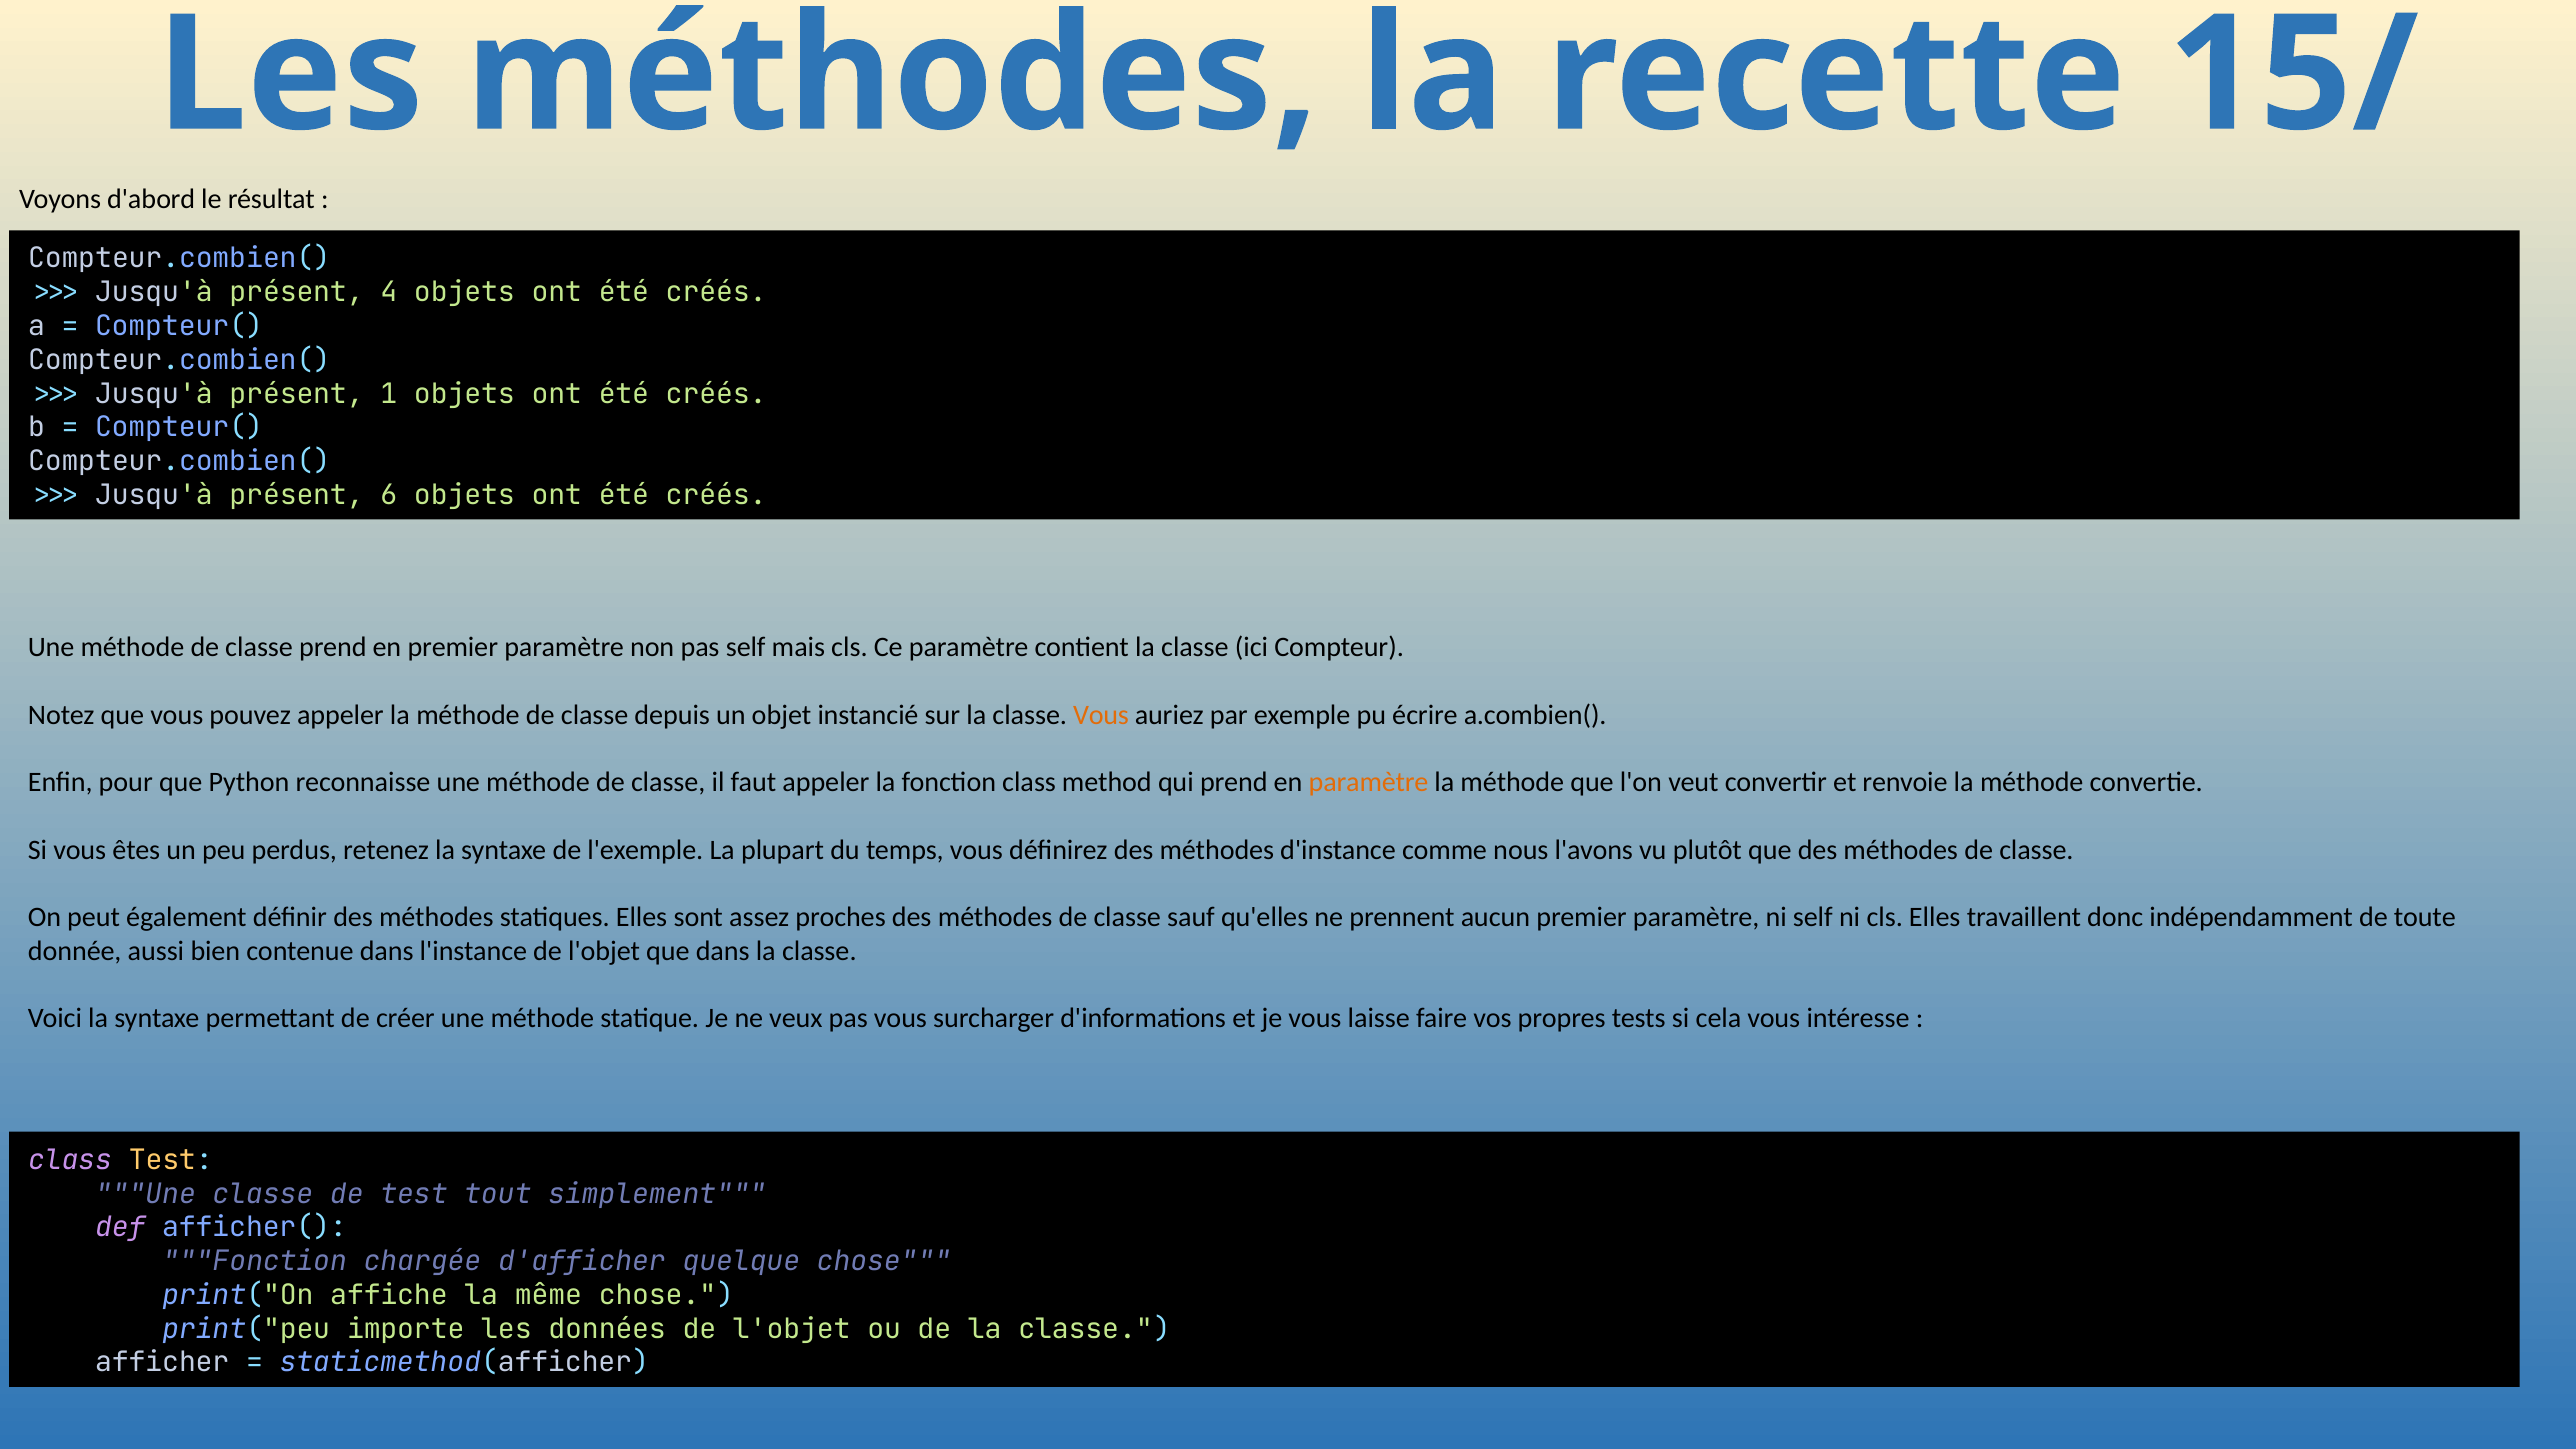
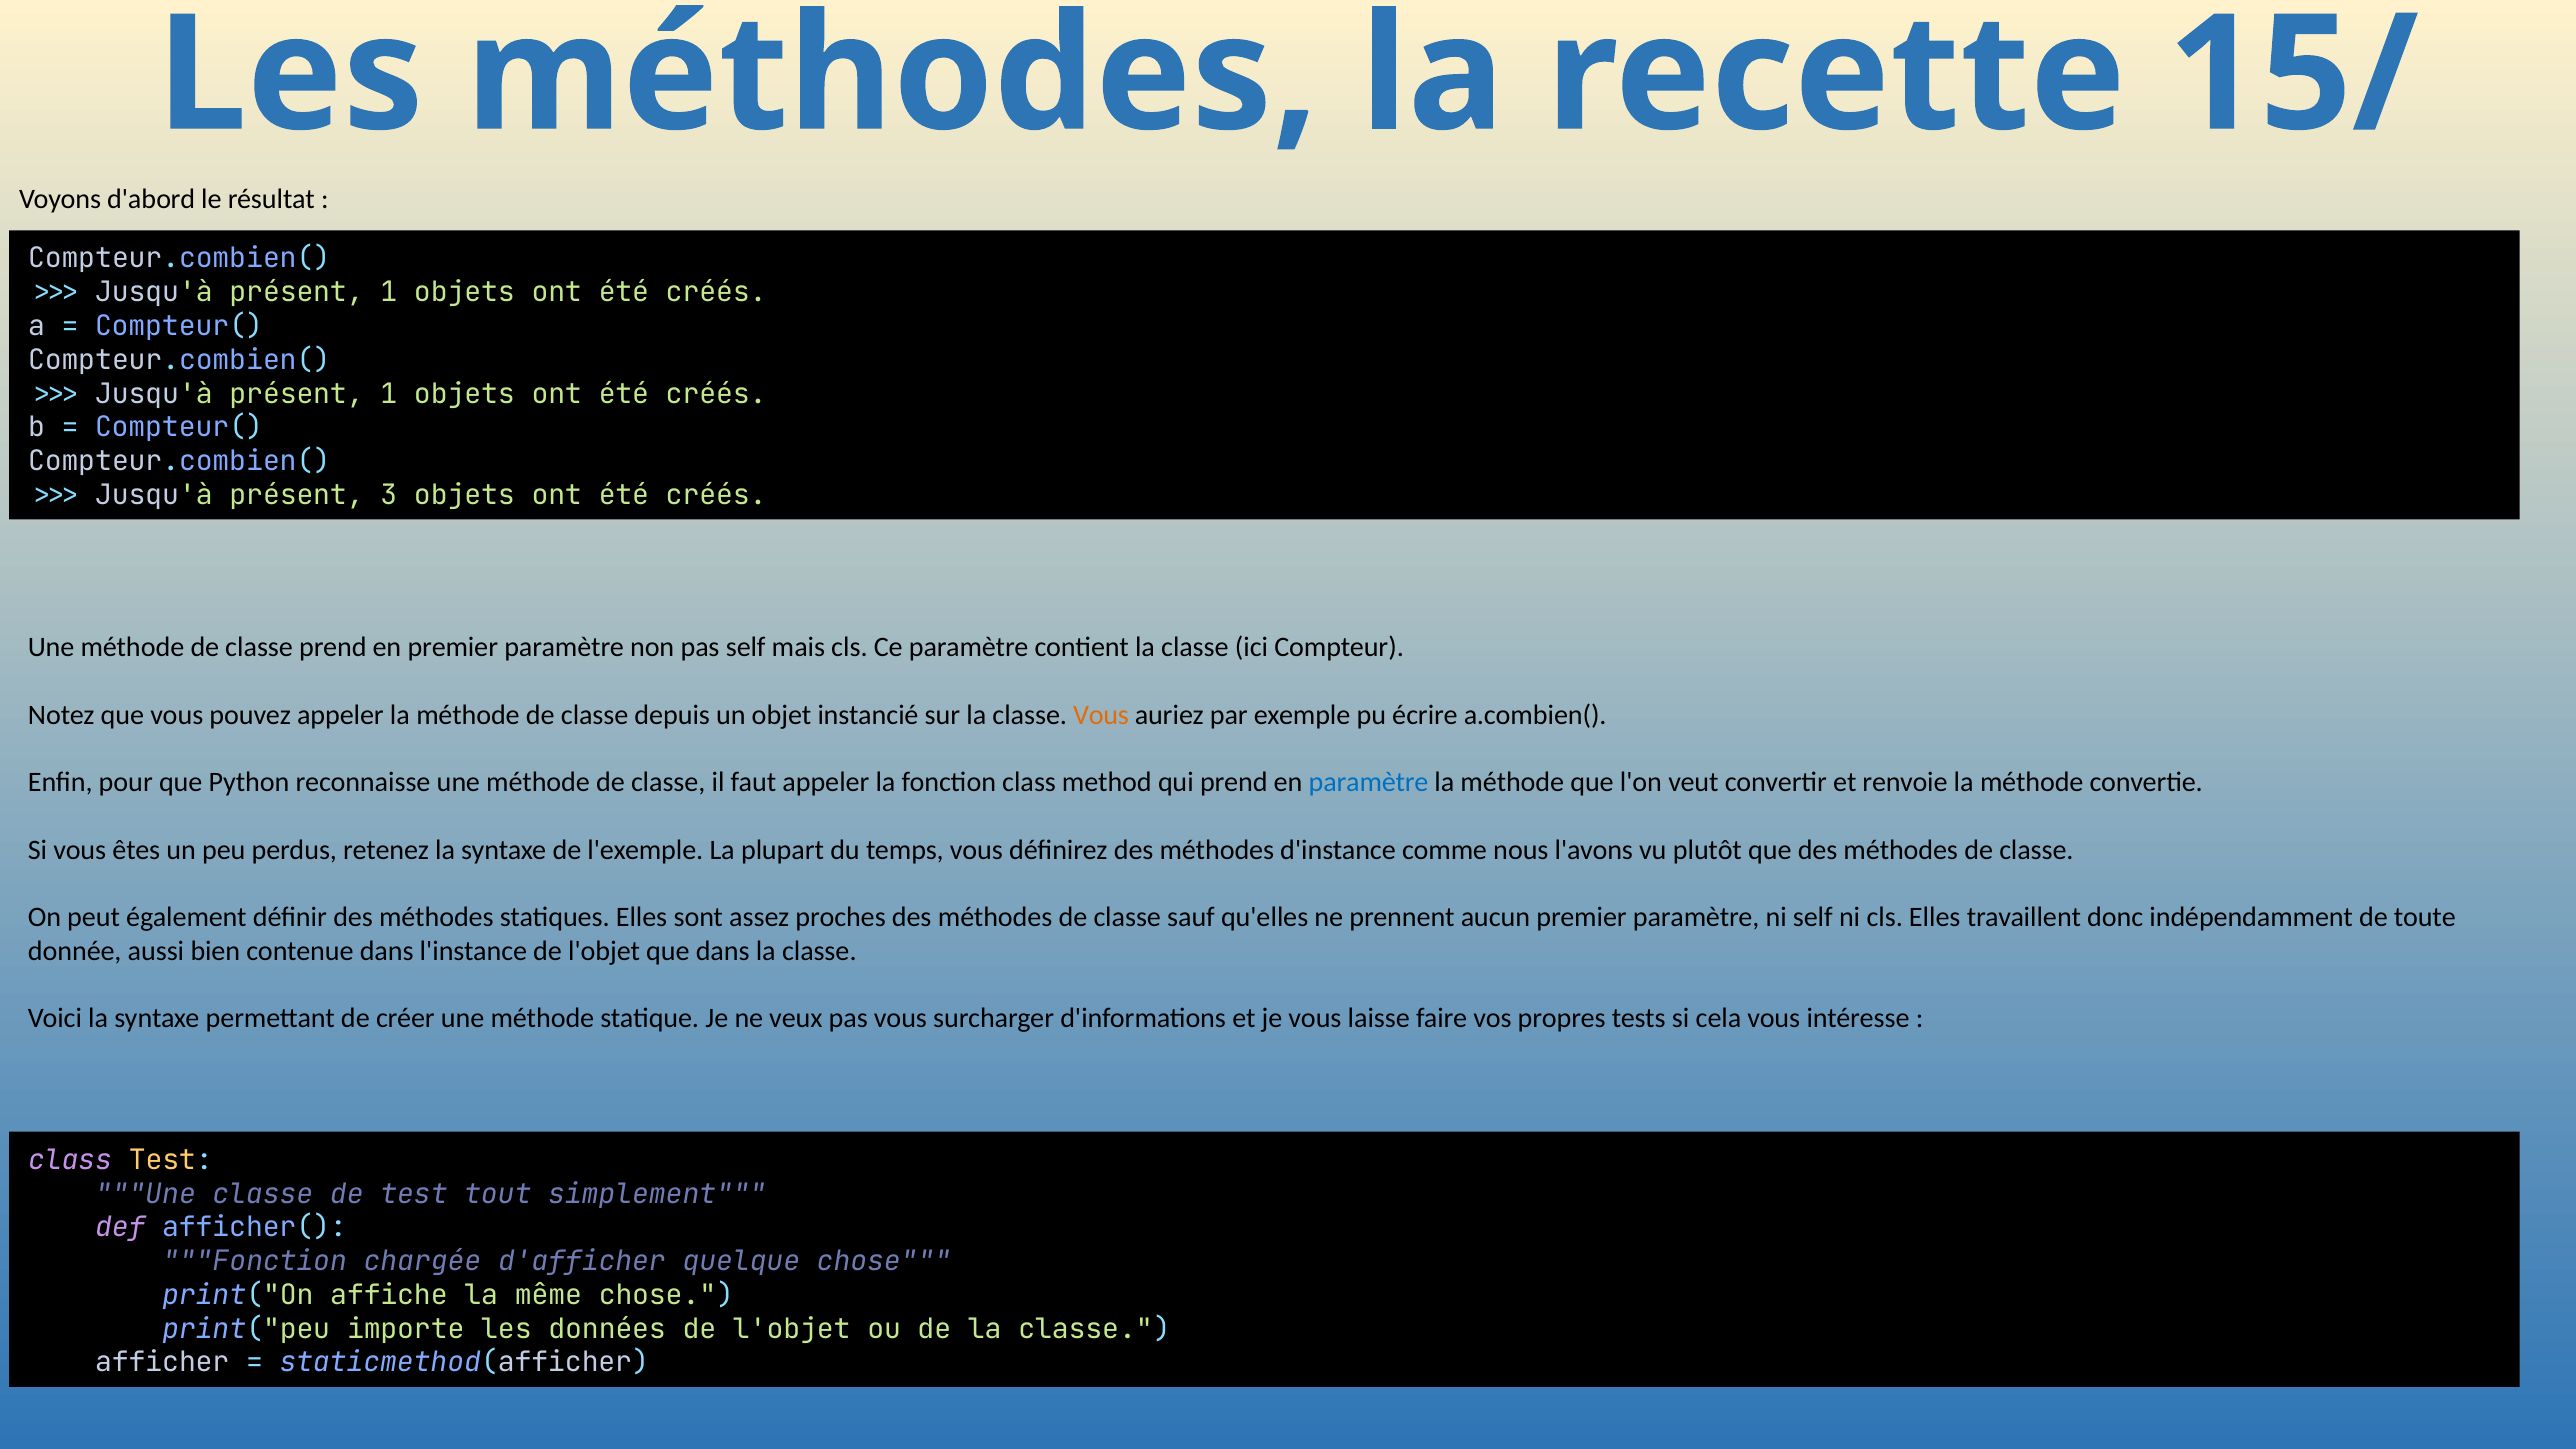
4: 4 -> 1 (389, 292)
6: 6 -> 3 (389, 495)
paramètre colour: orange -> blue (1369, 782)
